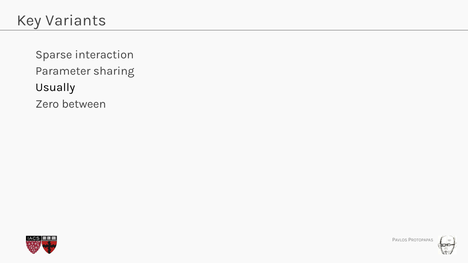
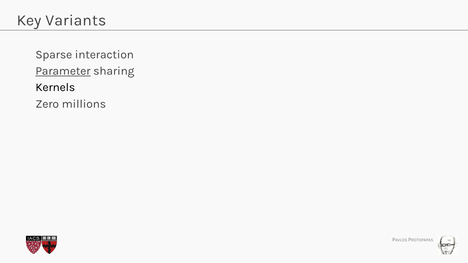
Parameter underline: none -> present (63, 71)
Usually: Usually -> Kernels (55, 88)
between: between -> millions (84, 104)
